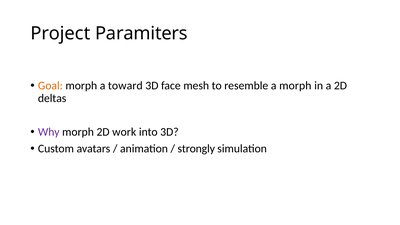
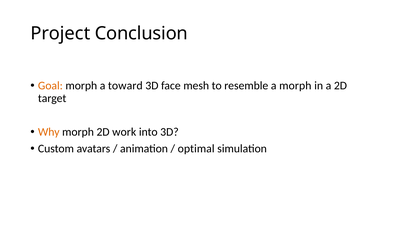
Paramiters: Paramiters -> Conclusion (141, 34)
deltas: deltas -> target (52, 98)
Why colour: purple -> orange (49, 132)
strongly: strongly -> optimal (196, 149)
